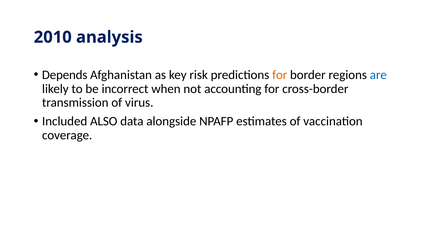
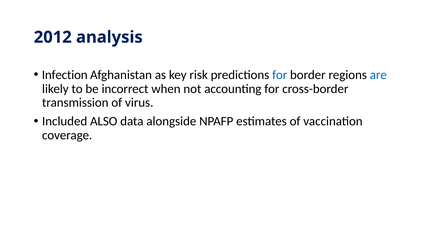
2010: 2010 -> 2012 (53, 37)
Depends: Depends -> Infection (65, 75)
for colour: orange -> blue (280, 75)
